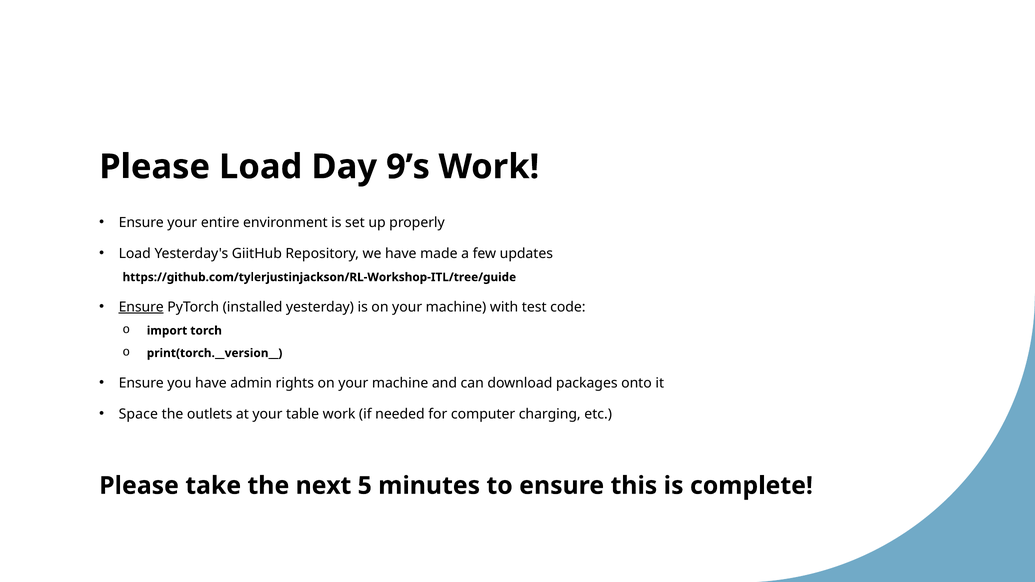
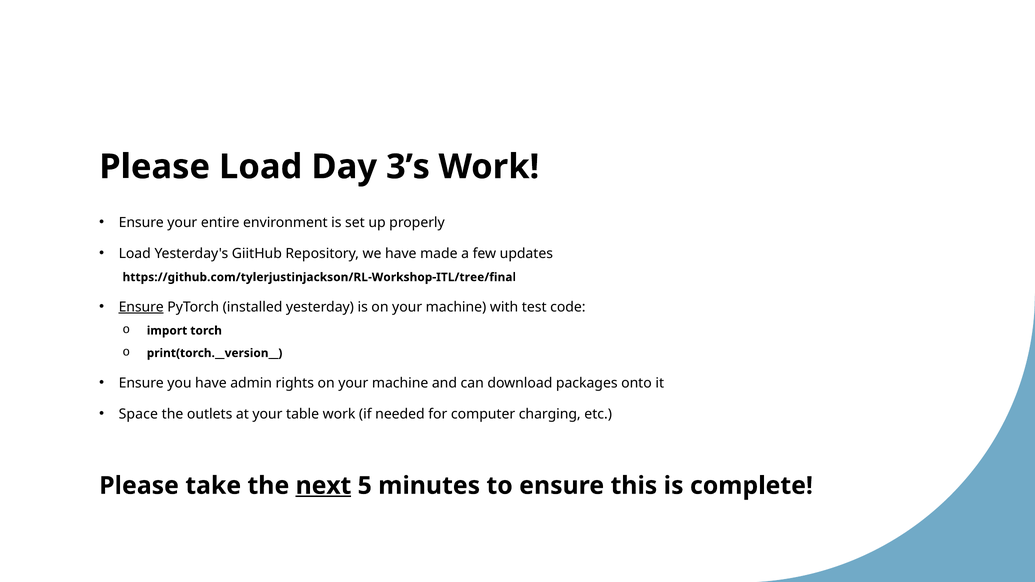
9’s: 9’s -> 3’s (408, 167)
https://github.com/tylerjustinjackson/RL-Workshop-ITL/tree/guide: https://github.com/tylerjustinjackson/RL-Workshop-ITL/tree/guide -> https://github.com/tylerjustinjackson/RL-Workshop-ITL/tree/final (319, 277)
next underline: none -> present (323, 486)
